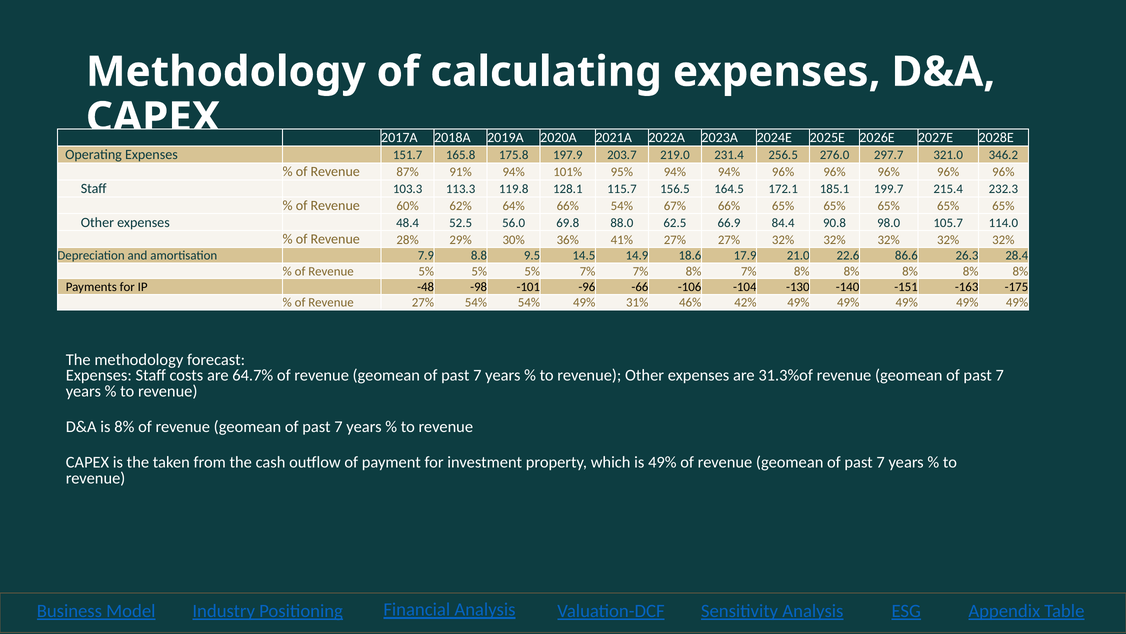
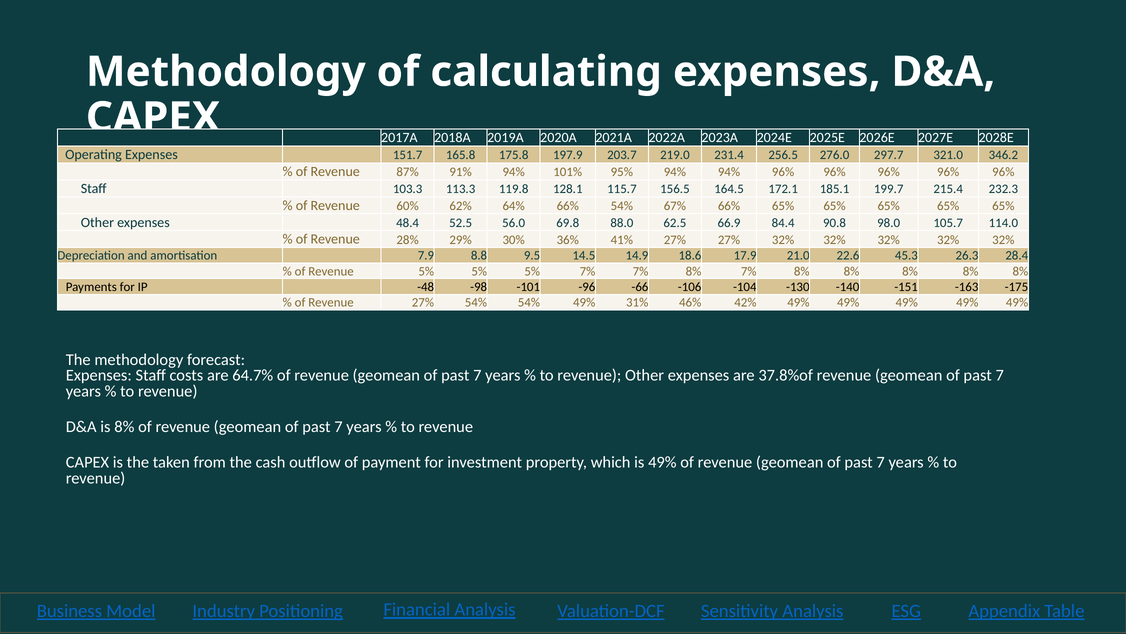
86.6: 86.6 -> 45.3 (906, 255)
31.3%of: 31.3%of -> 37.8%of (786, 375)
